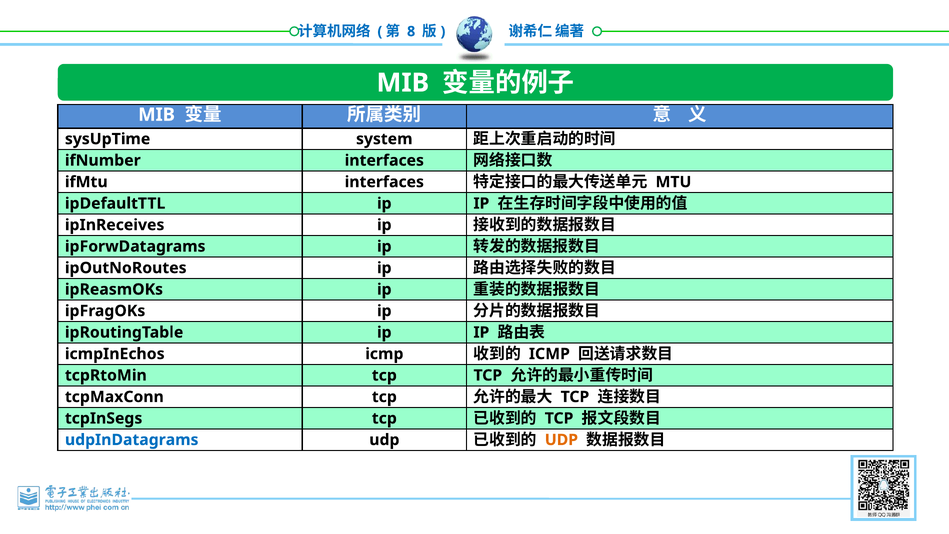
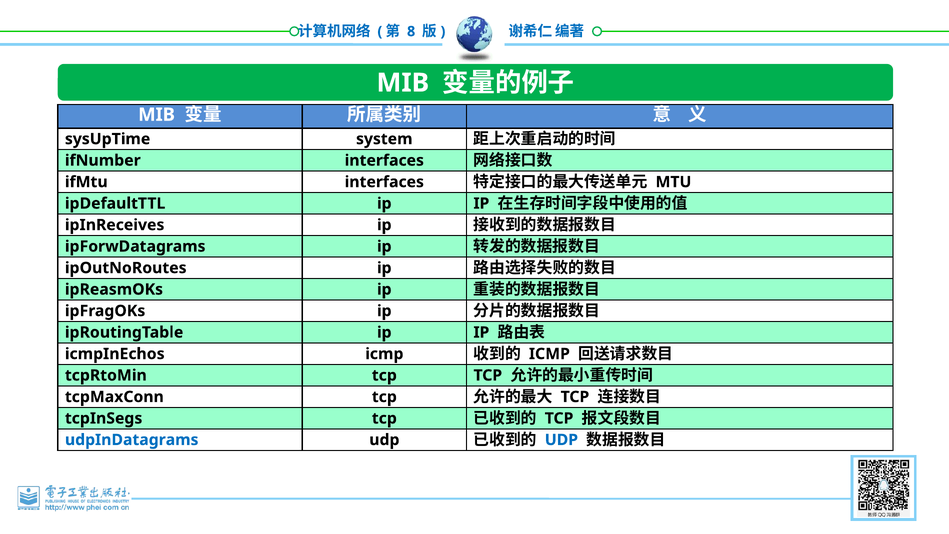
UDP colour: orange -> blue (561, 440)
